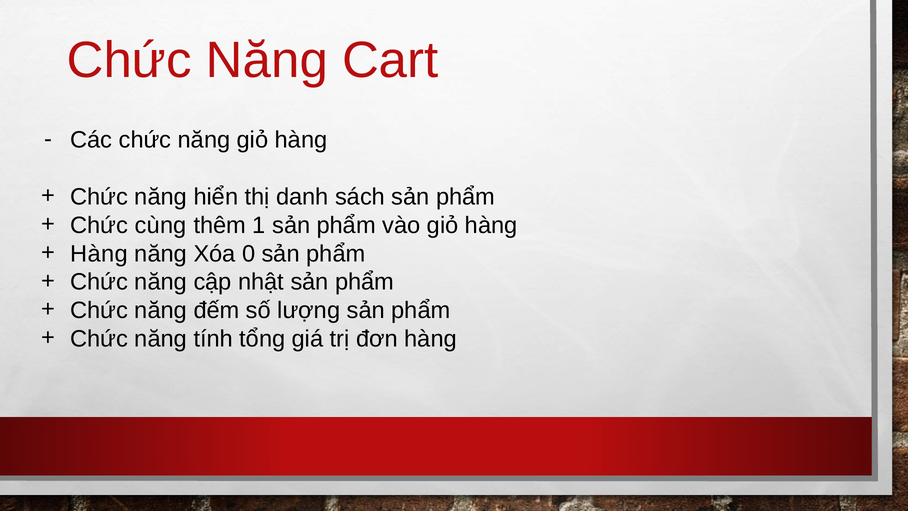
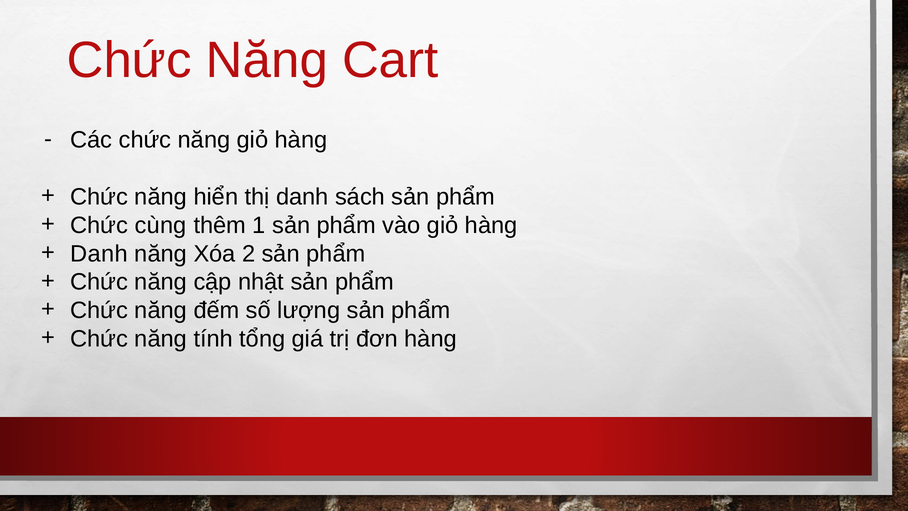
Hàng: Hàng -> Danh (99, 254)
0: 0 -> 2 (249, 254)
